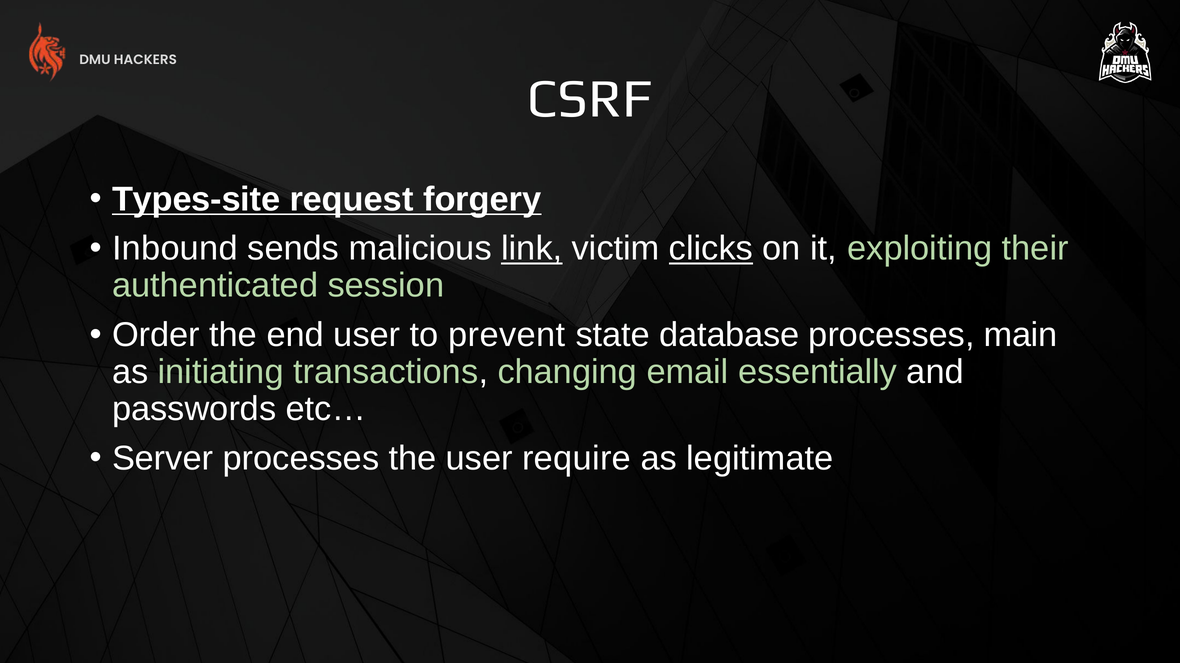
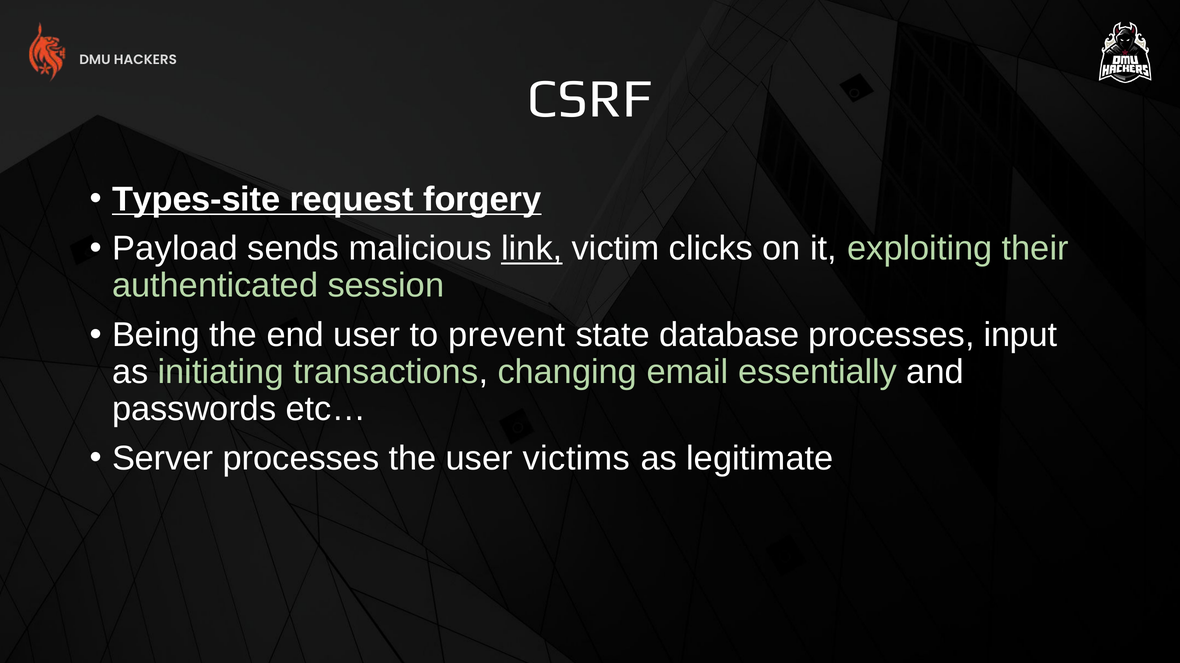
Inbound: Inbound -> Payload (175, 249)
clicks underline: present -> none (711, 249)
Order: Order -> Being (156, 335)
main: main -> input (1020, 335)
require: require -> victims (577, 459)
